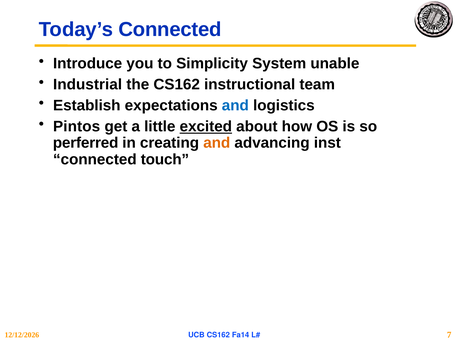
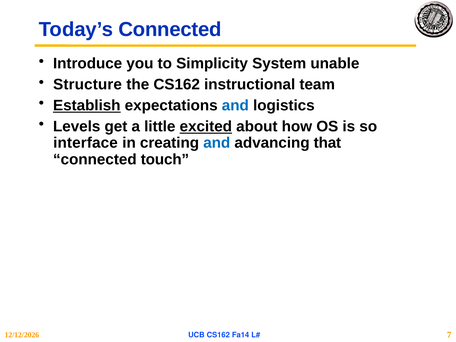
Industrial: Industrial -> Structure (88, 85)
Establish underline: none -> present (87, 106)
Pintos: Pintos -> Levels (77, 127)
perferred: perferred -> interface (85, 143)
and colour: orange -> blue (217, 143)
inst: inst -> that (327, 143)
